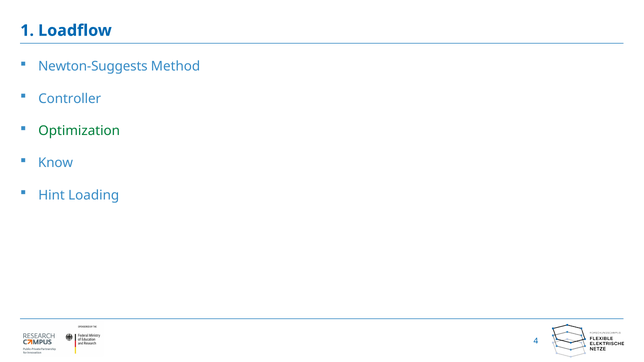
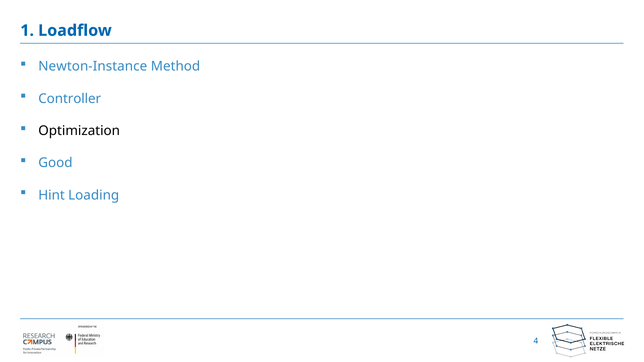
Newton-Suggests: Newton-Suggests -> Newton-Instance (93, 66)
Optimization colour: green -> black (79, 131)
Know: Know -> Good (55, 163)
